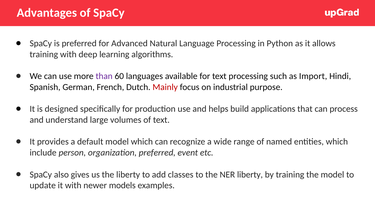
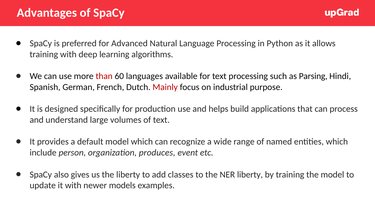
than colour: purple -> red (104, 76)
Import: Import -> Parsing (313, 76)
organization preferred: preferred -> produces (157, 153)
